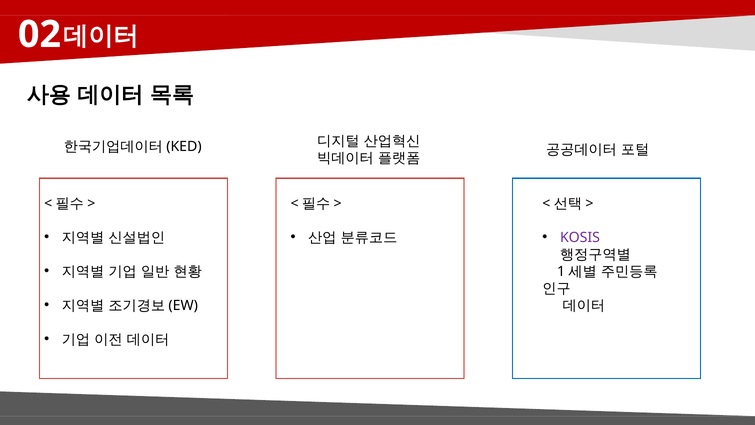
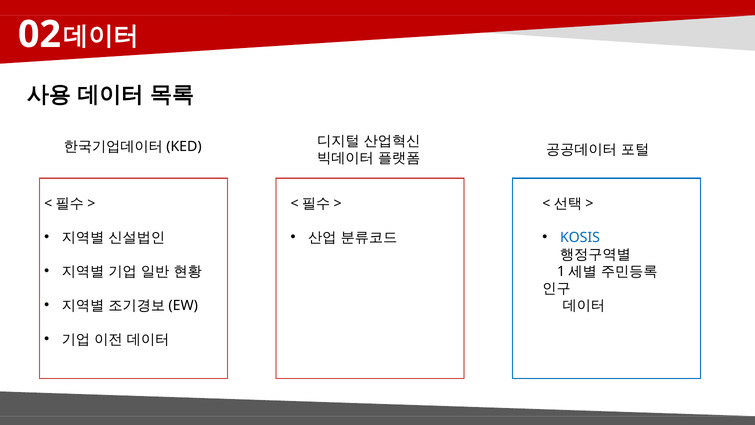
KOSIS colour: purple -> blue (580, 237)
